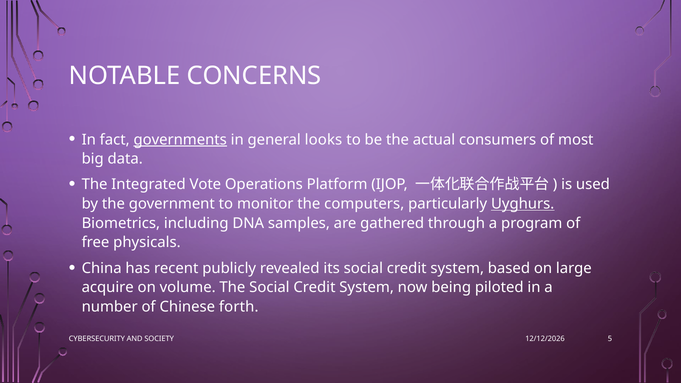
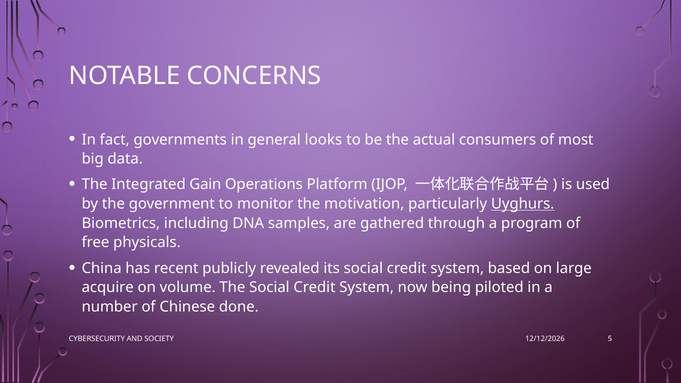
governments underline: present -> none (180, 140)
Vote: Vote -> Gain (205, 185)
computers: computers -> motivation (364, 204)
forth: forth -> done (239, 307)
